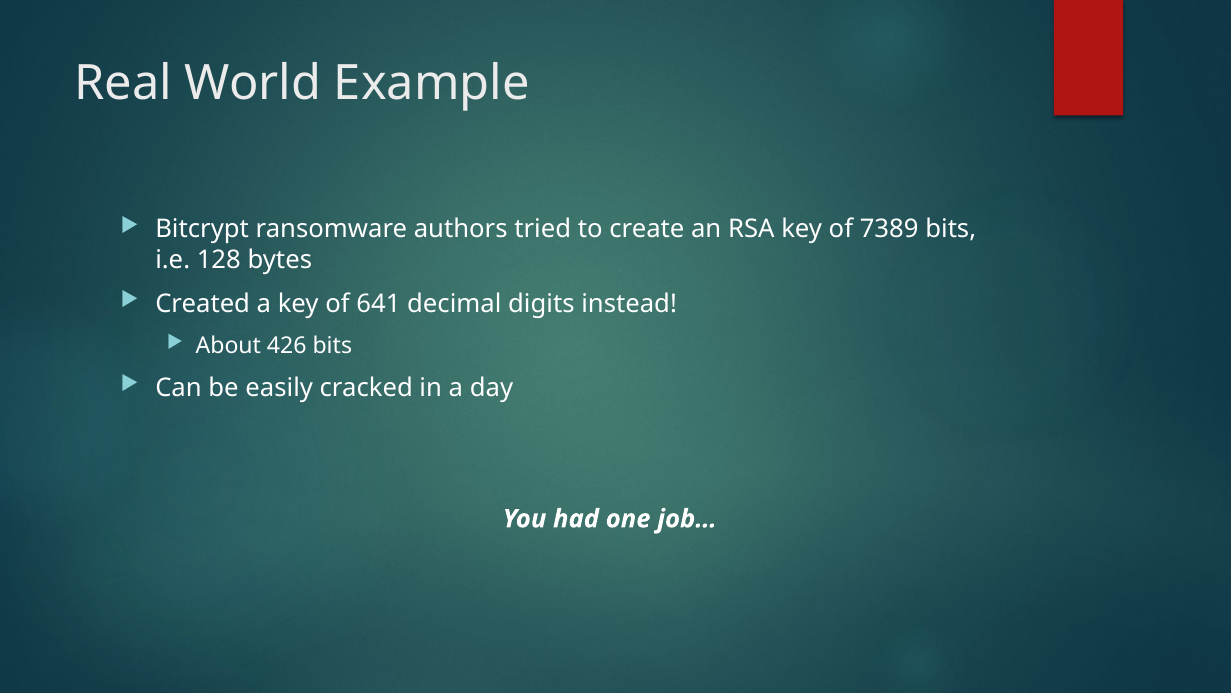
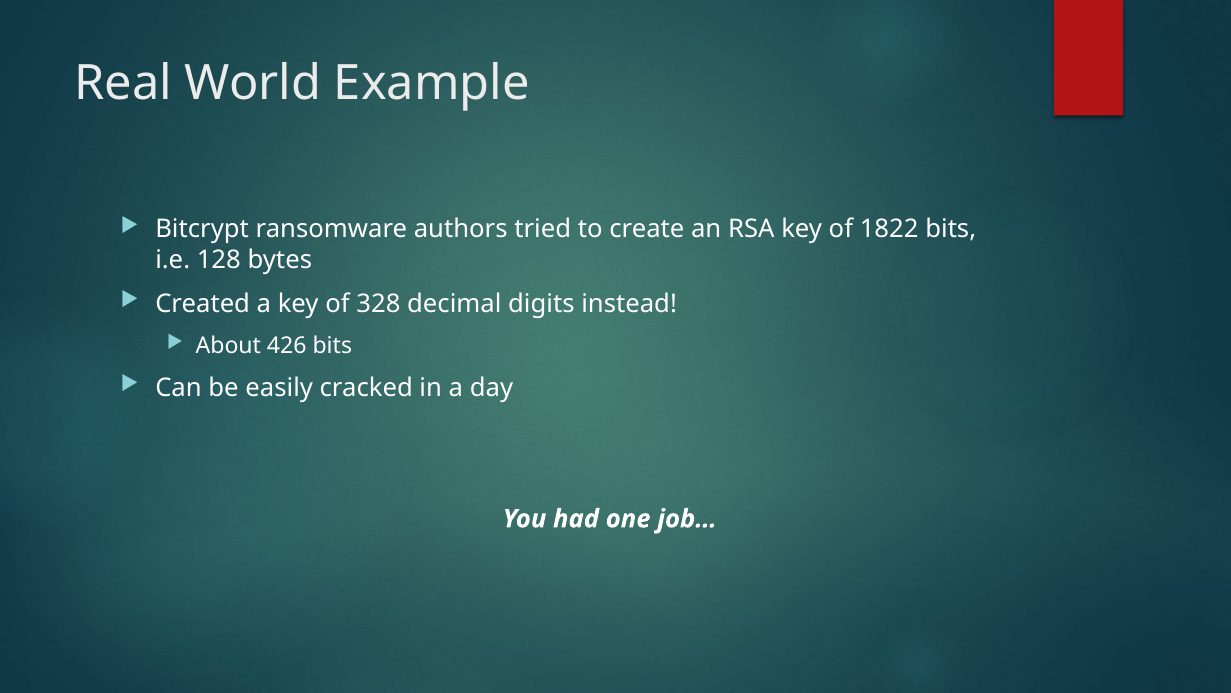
7389: 7389 -> 1822 (889, 229)
641: 641 -> 328 (378, 304)
